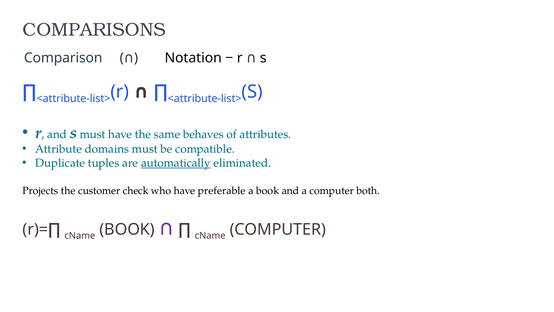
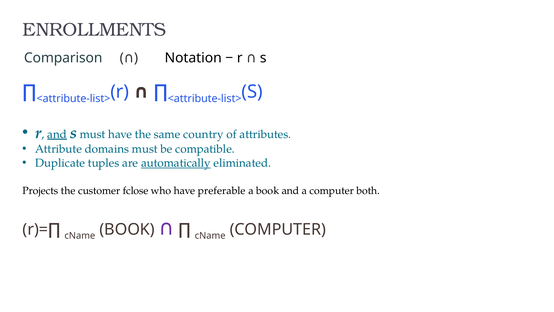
COMPARISONS: COMPARISONS -> ENROLLMENTS (94, 30)
and underline: none -> present (57, 134)
behaves: behaves -> country (203, 134)
check: check -> fclose (136, 191)
